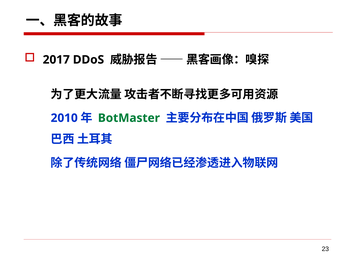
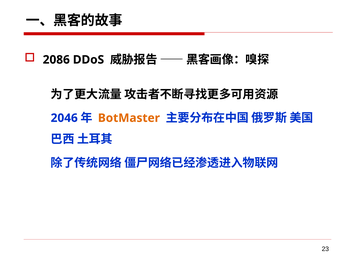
2017: 2017 -> 2086 (56, 60)
2010: 2010 -> 2046 (64, 118)
BotMaster colour: green -> orange (129, 118)
